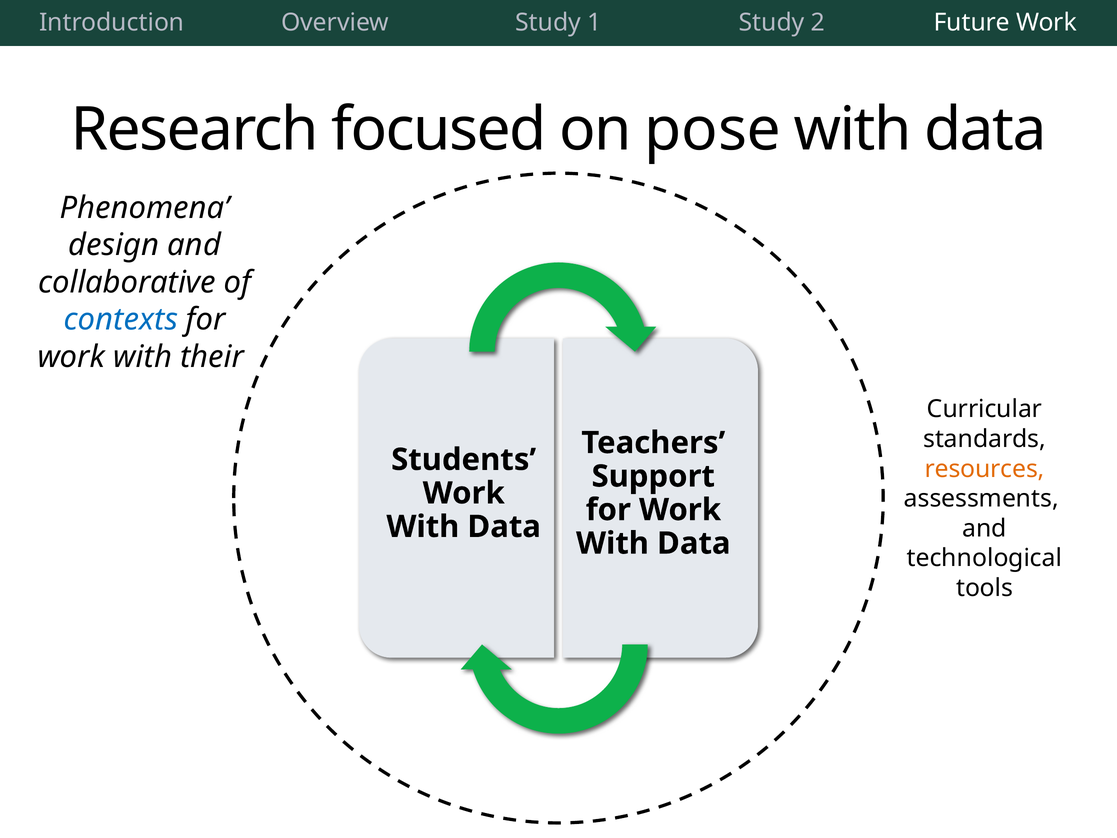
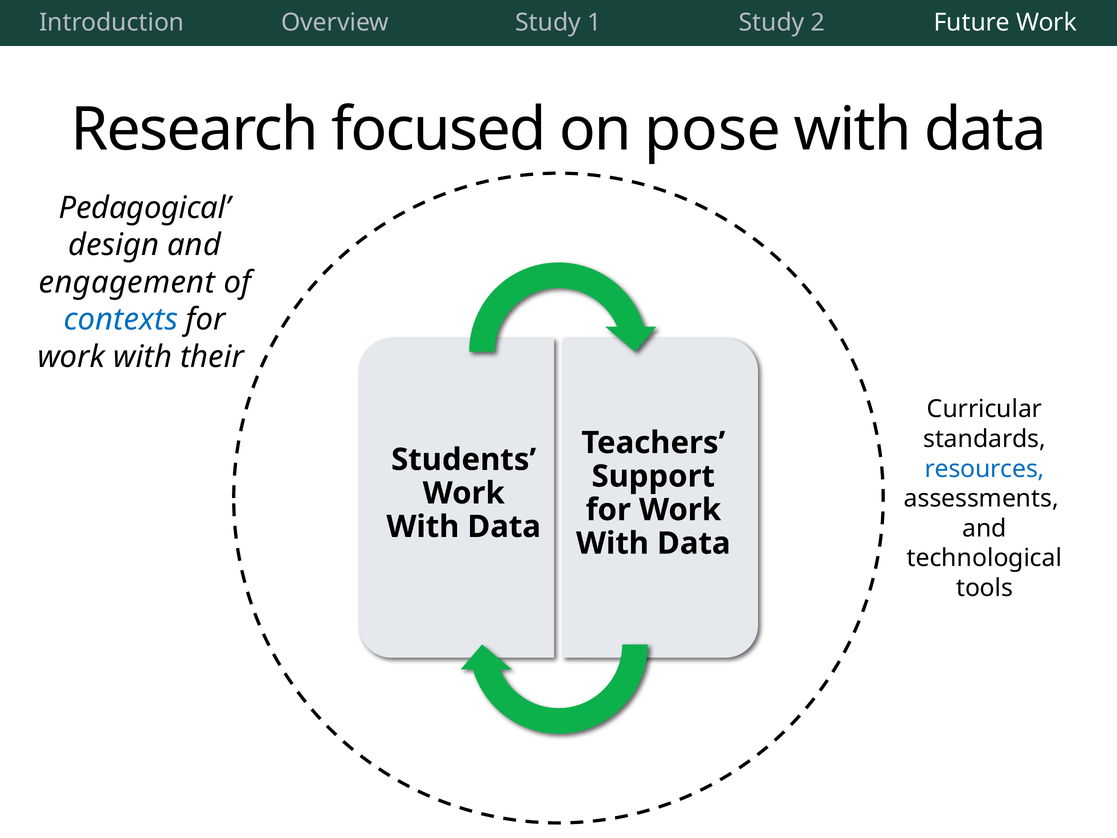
Phenomena: Phenomena -> Pedagogical (145, 208)
collaborative: collaborative -> engagement (127, 282)
resources colour: orange -> blue (985, 469)
